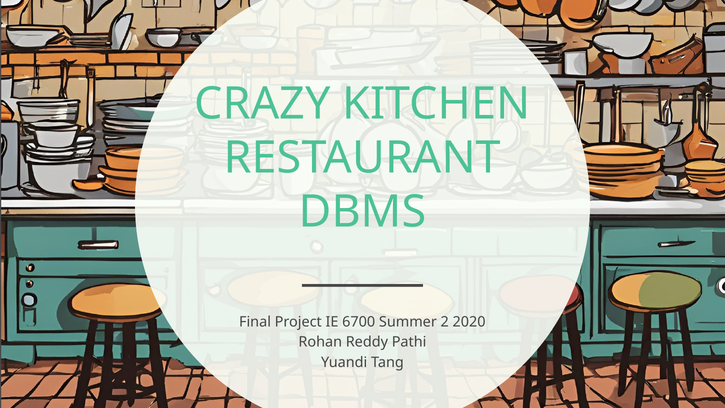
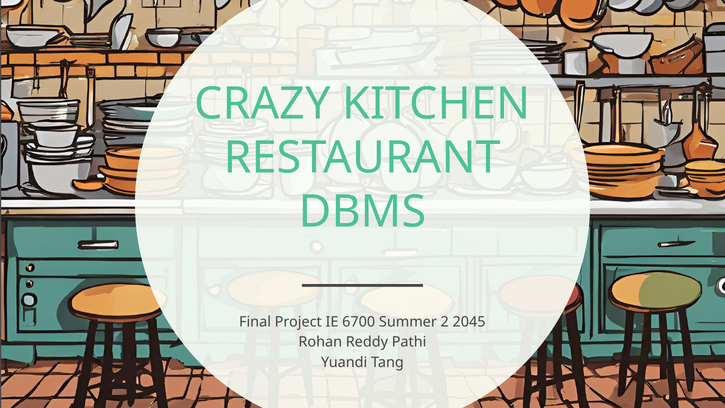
2020: 2020 -> 2045 (469, 322)
